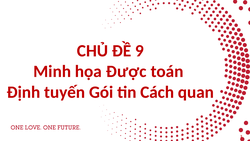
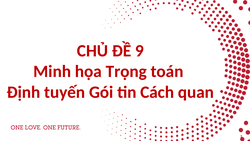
Được: Được -> Trọng (126, 71)
